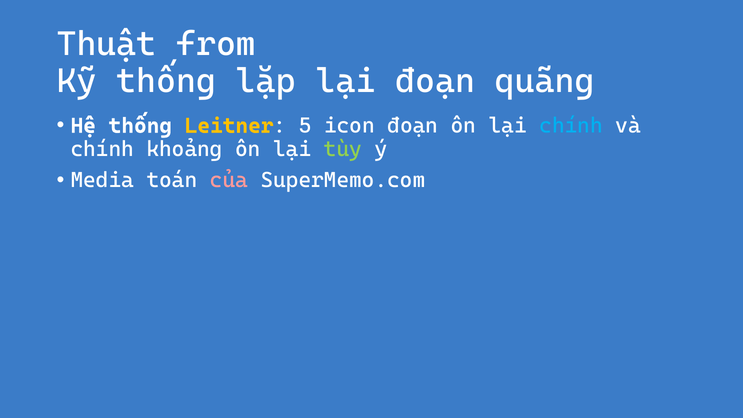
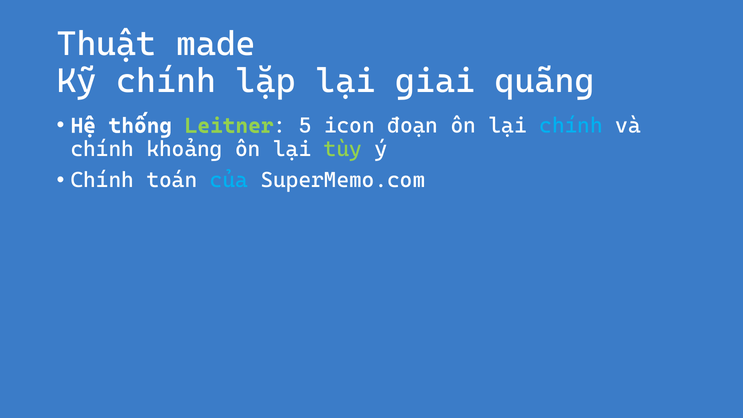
from: from -> made (216, 44)
Kỹ thống: thống -> chính (166, 81)
lại đoạn: đoạn -> giai (435, 81)
Leitner colour: yellow -> light green (229, 126)
Media: Media -> Chính (102, 180)
của colour: pink -> light blue (229, 180)
